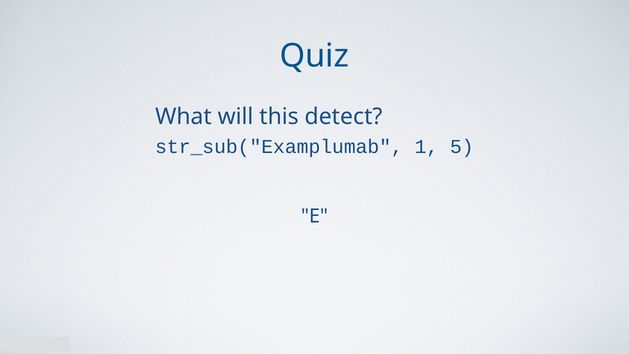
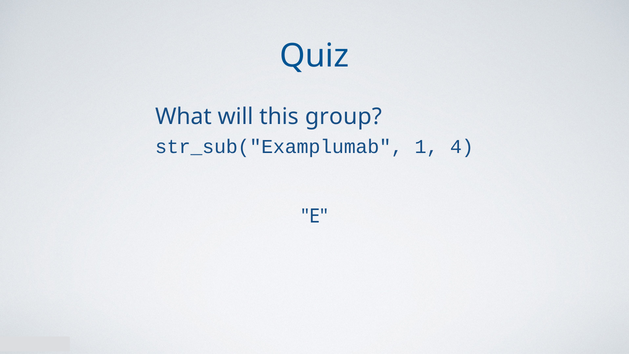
detect: detect -> group (343, 117)
5: 5 -> 4 (462, 147)
